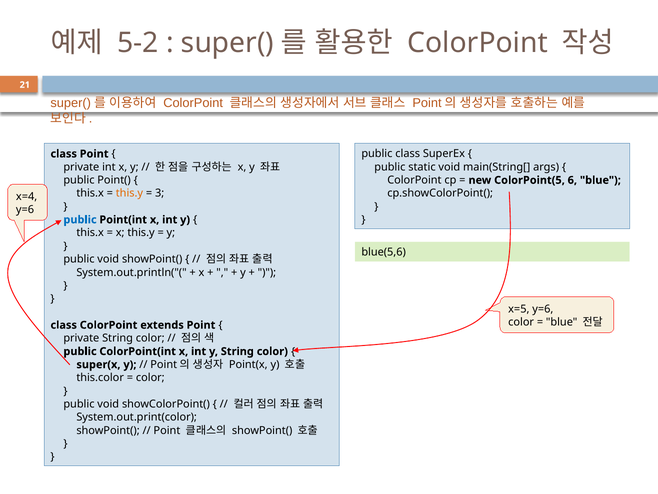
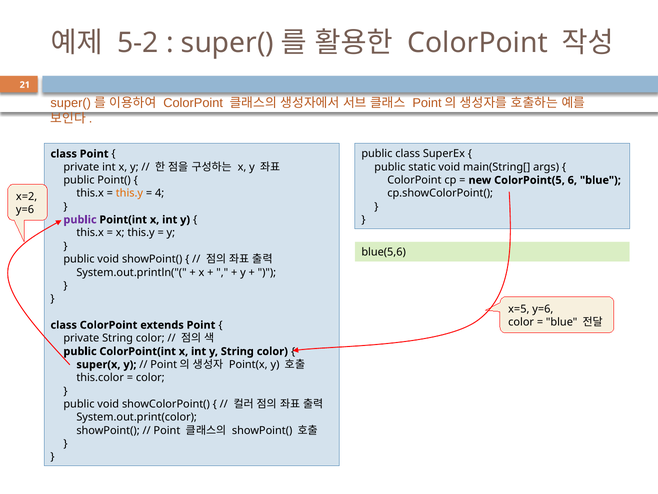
3: 3 -> 4 (160, 193)
x=4: x=4 -> x=2 (27, 196)
public colour: blue -> purple (80, 219)
